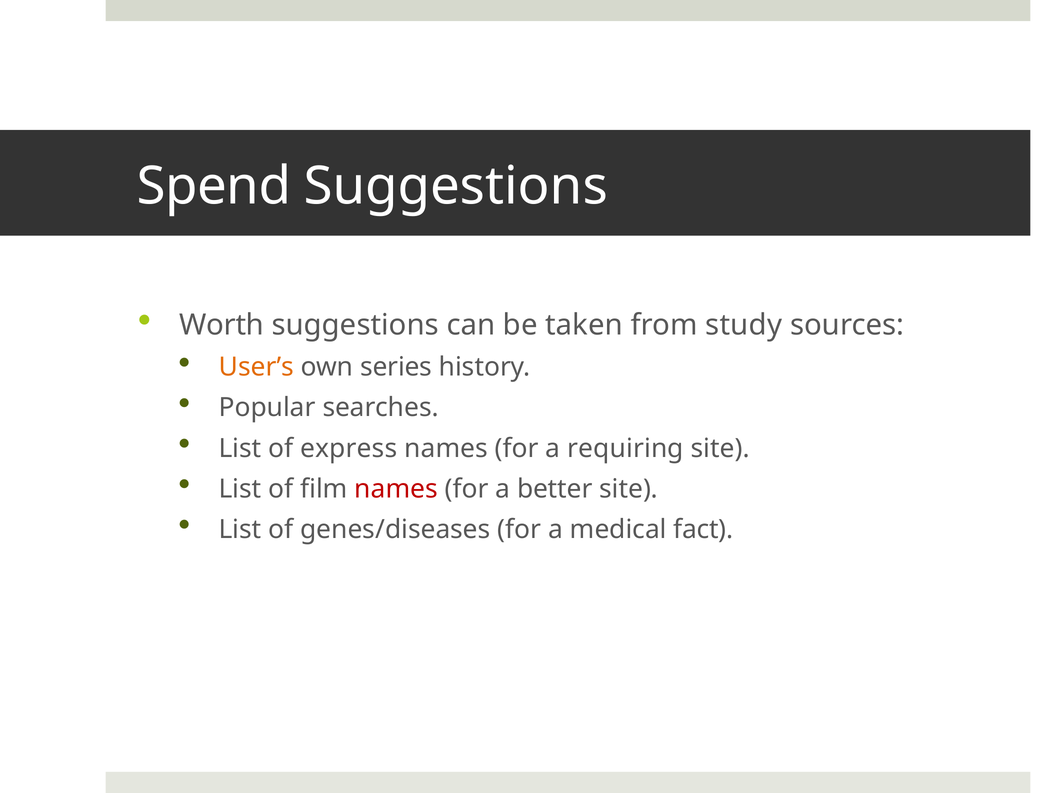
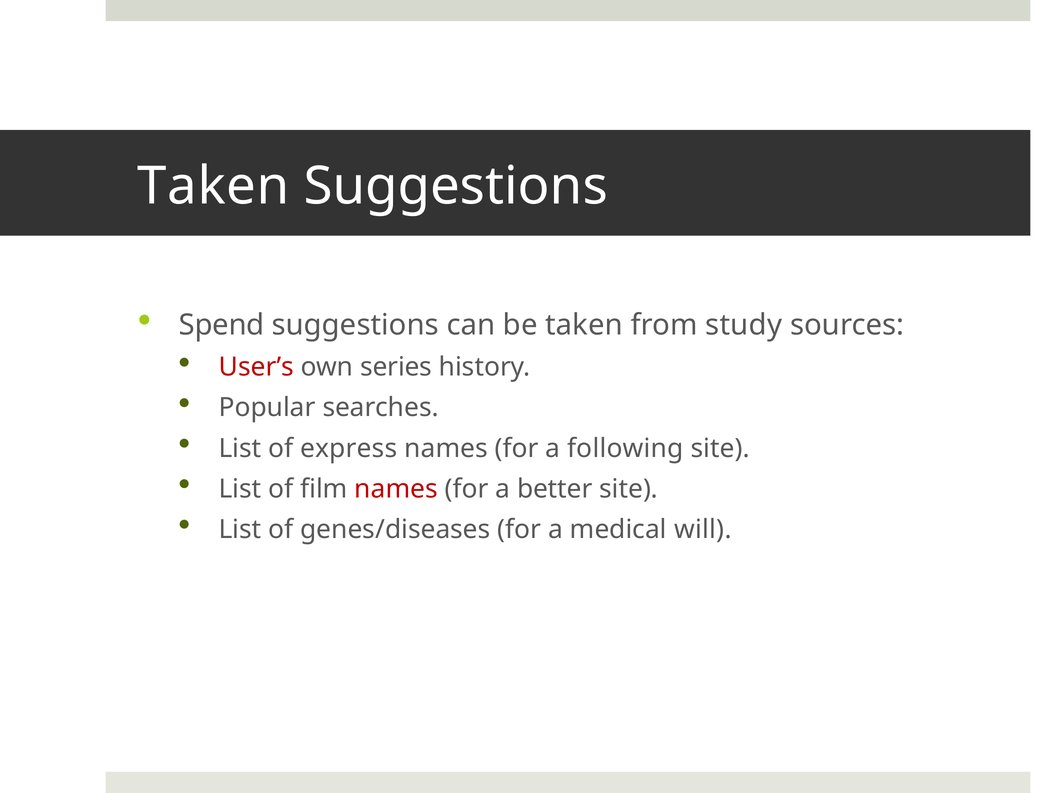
Spend: Spend -> Taken (213, 186)
Worth: Worth -> Spend (222, 325)
User’s colour: orange -> red (256, 367)
requiring: requiring -> following (625, 448)
fact: fact -> will (703, 529)
